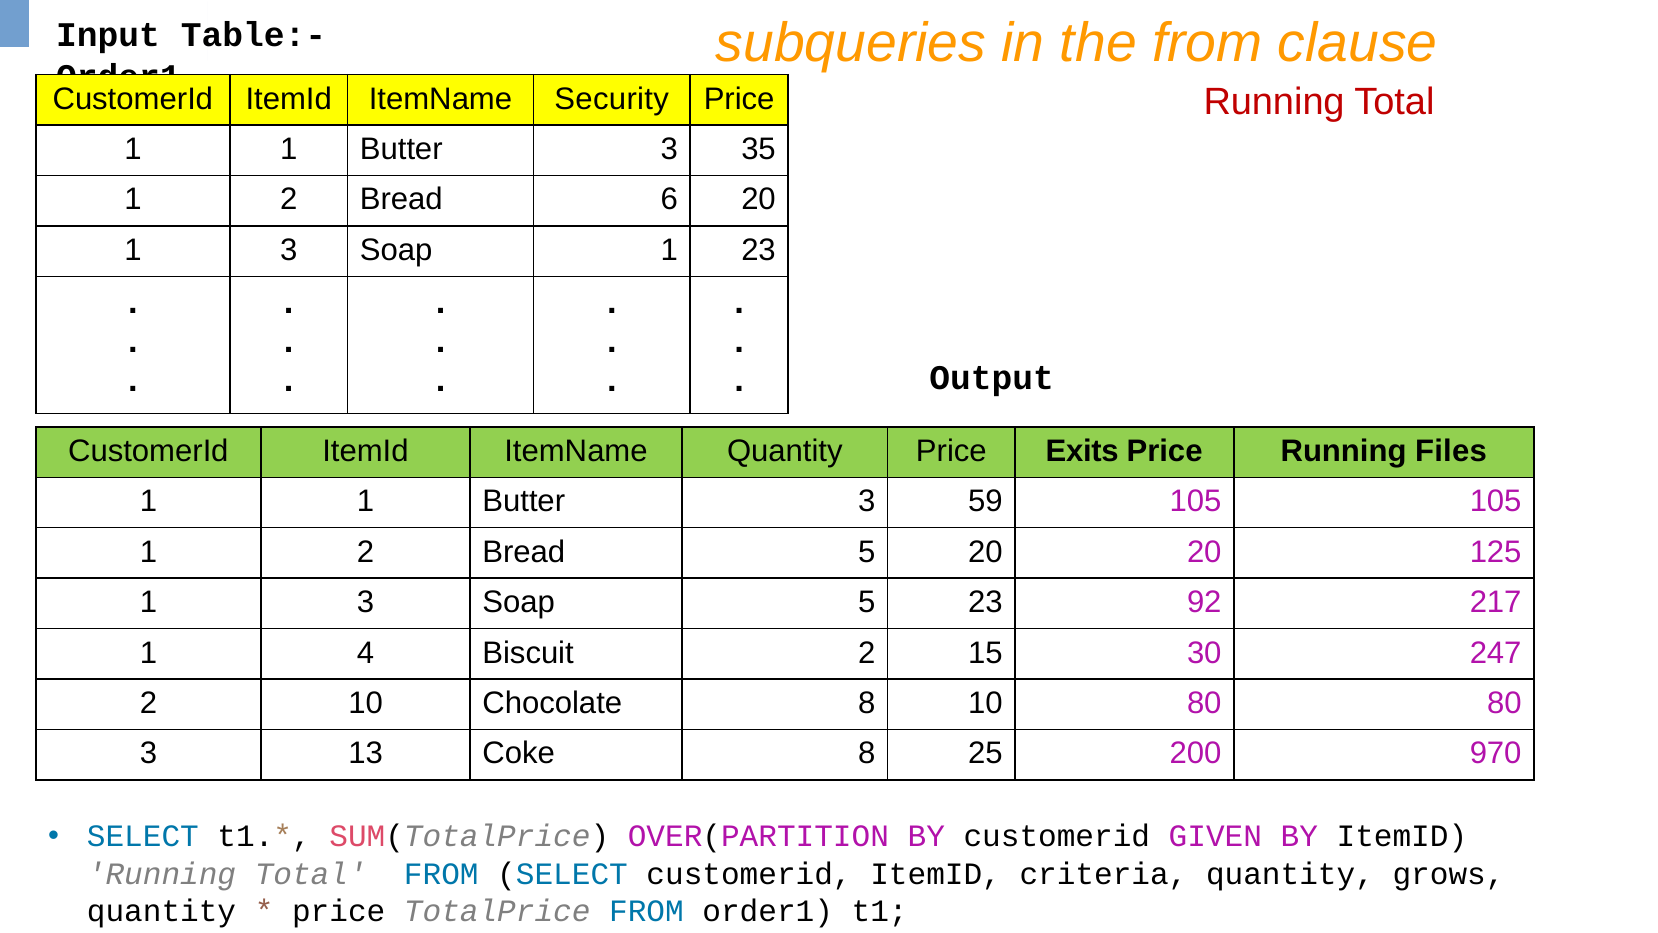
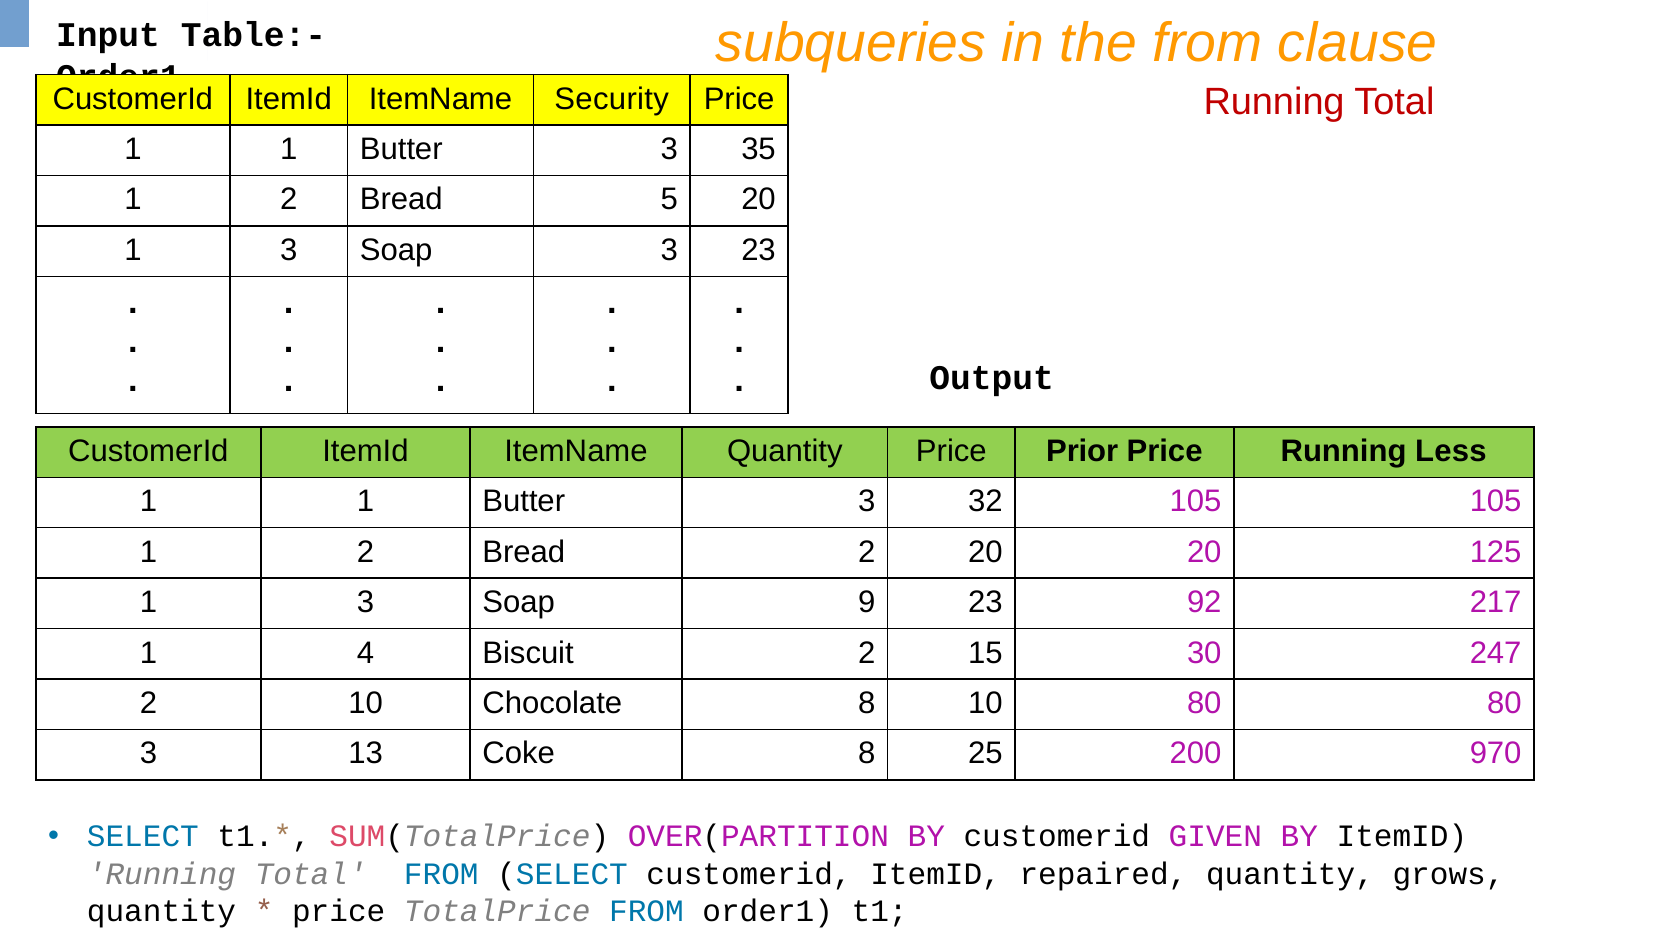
6: 6 -> 5 (669, 200)
Soap 1: 1 -> 3 (669, 250)
Exits: Exits -> Prior (1082, 451)
Files: Files -> Less (1451, 451)
59: 59 -> 32 (985, 501)
Bread 5: 5 -> 2 (867, 552)
Soap 5: 5 -> 9 (867, 602)
criteria: criteria -> repaired (1103, 873)
